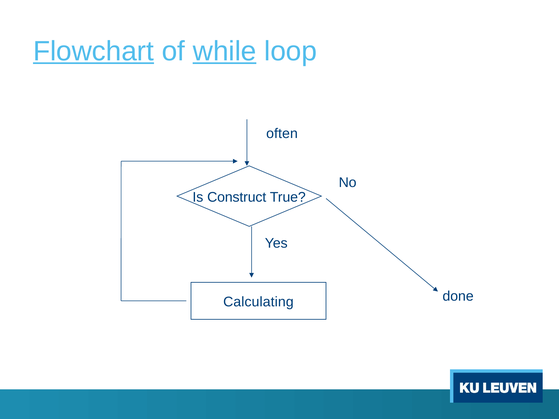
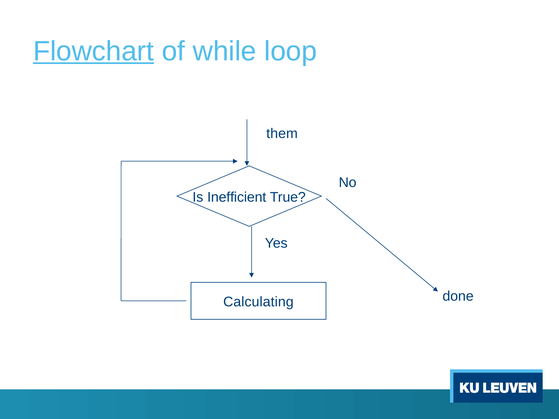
while underline: present -> none (225, 51)
often: often -> them (282, 133)
Construct: Construct -> Inefficient (237, 197)
